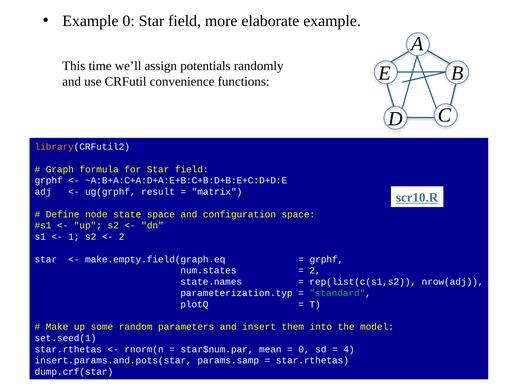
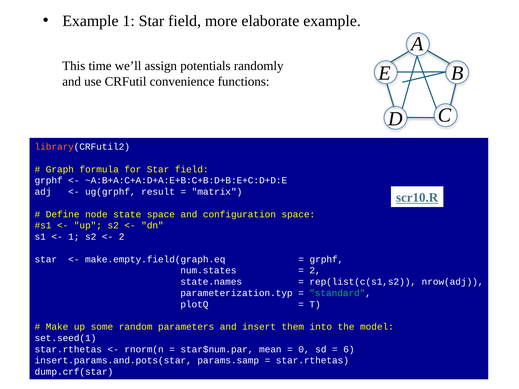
Example 0: 0 -> 1 (129, 21)
4: 4 -> 6 (349, 349)
